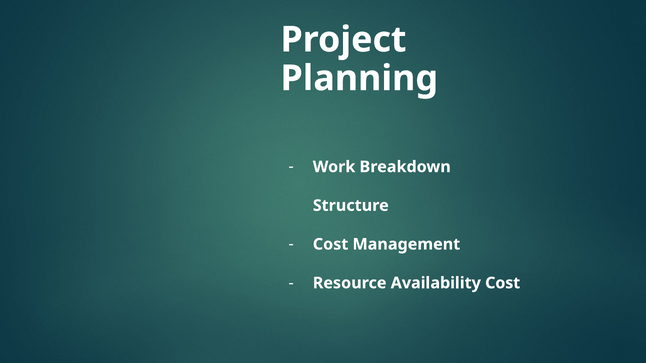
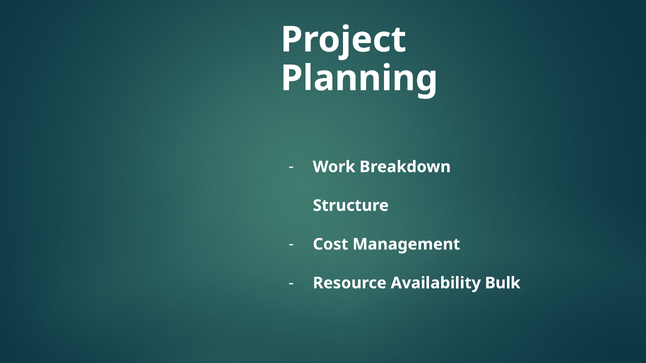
Availability Cost: Cost -> Bulk (503, 283)
